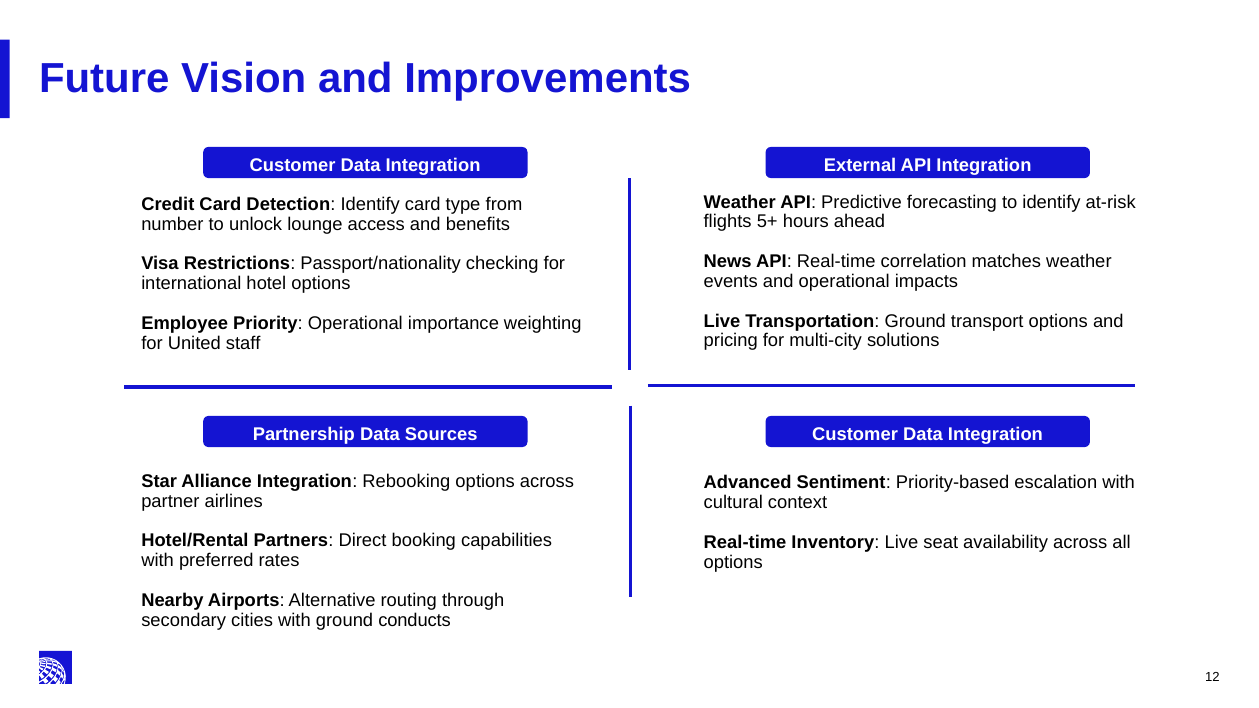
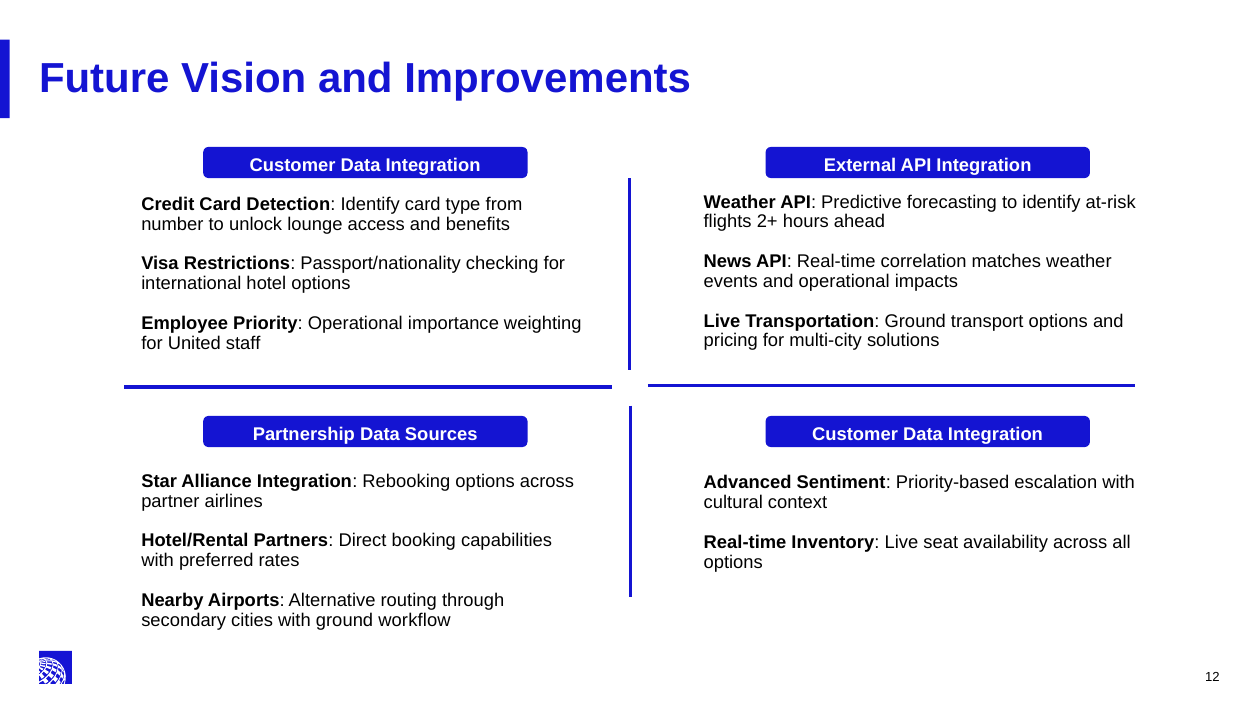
5+: 5+ -> 2+ (767, 222)
conducts: conducts -> workflow (414, 620)
